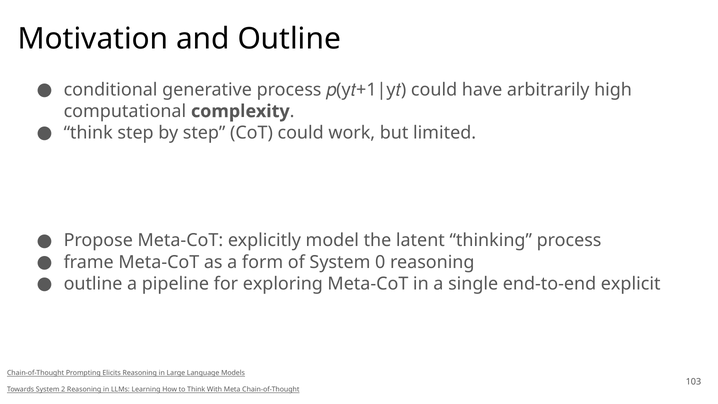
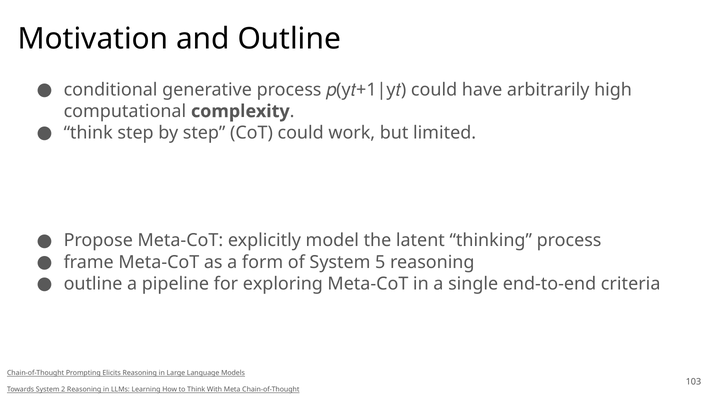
0: 0 -> 5 (380, 262)
explicit: explicit -> criteria (631, 284)
